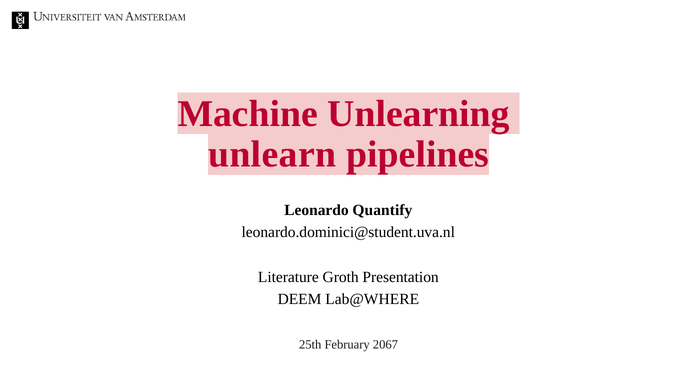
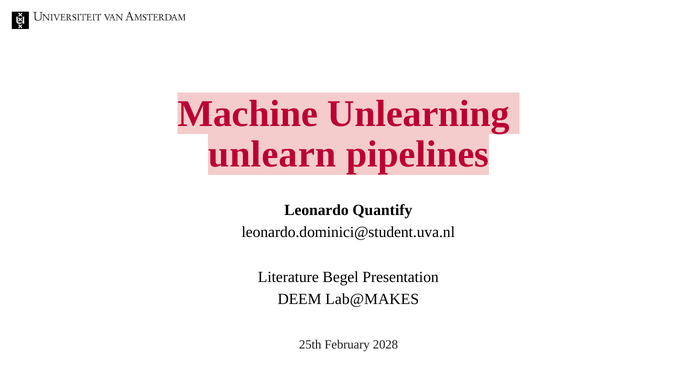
Groth: Groth -> Begel (341, 277)
Lab@WHERE: Lab@WHERE -> Lab@MAKES (372, 299)
2067: 2067 -> 2028 (385, 345)
